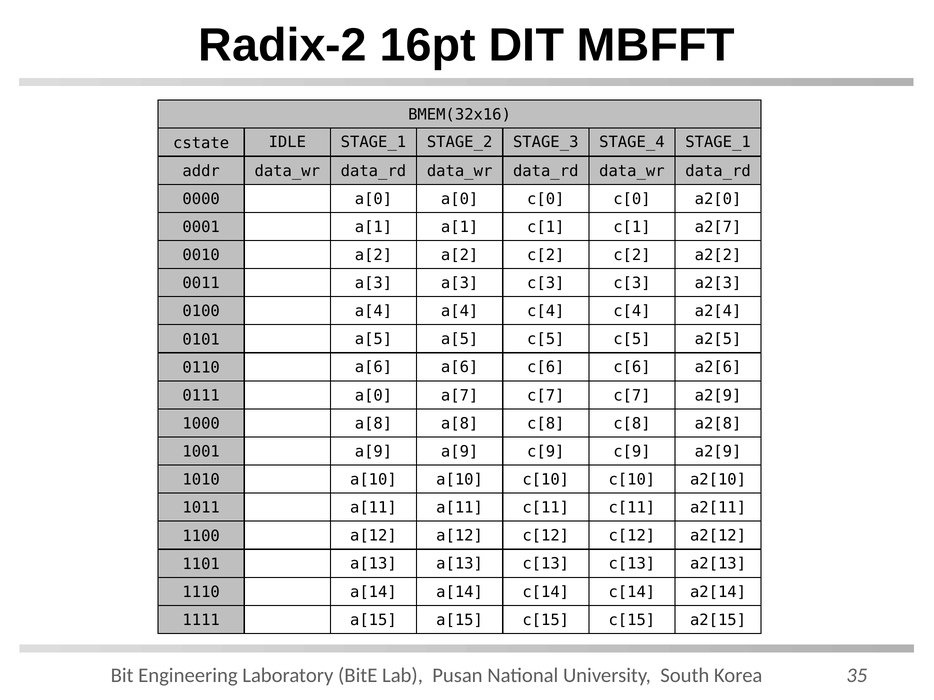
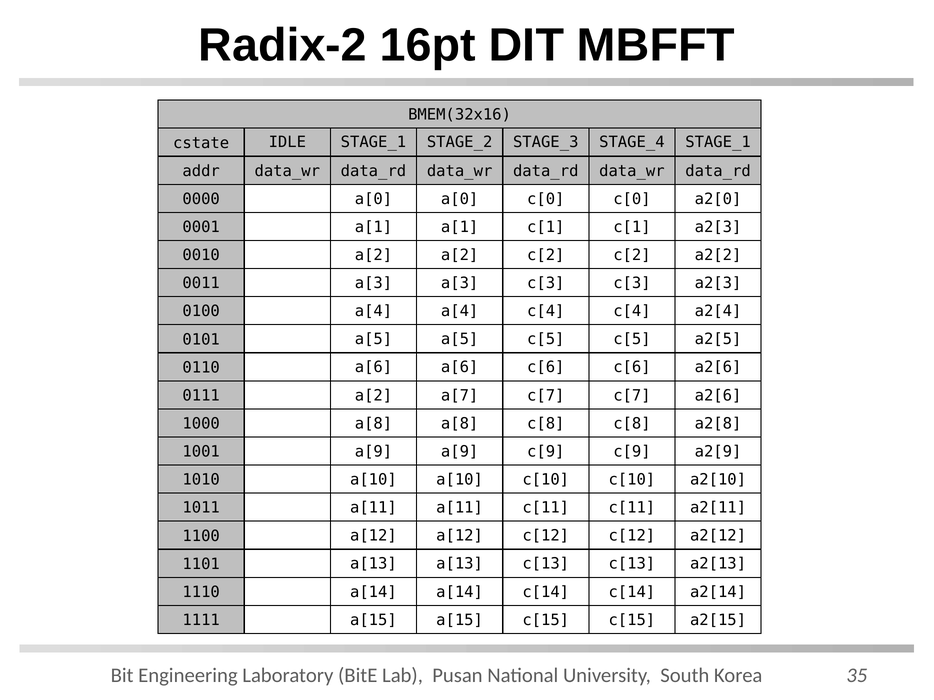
c[1 a2[7: a2[7 -> a2[3 (718, 227)
0111 a[0: a[0 -> a[2 (374, 396)
c[7 a2[9: a2[9 -> a2[6 (718, 396)
